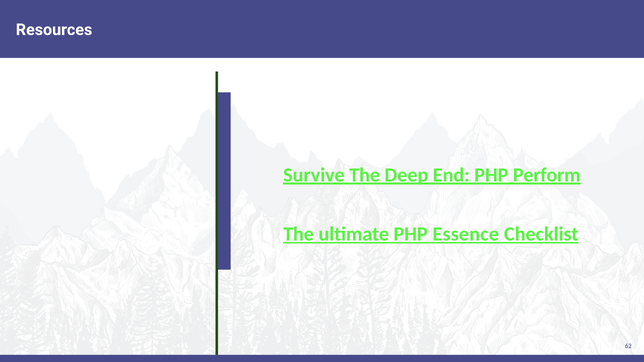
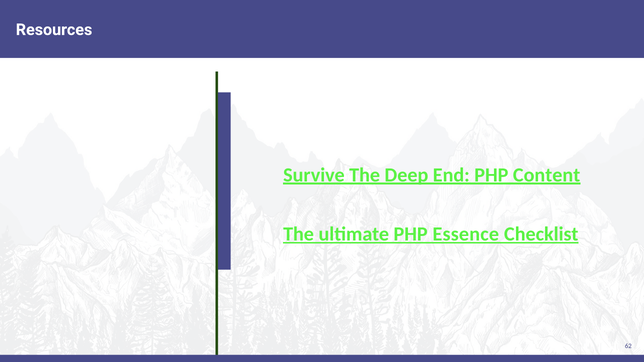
Perform: Perform -> Content (547, 175)
